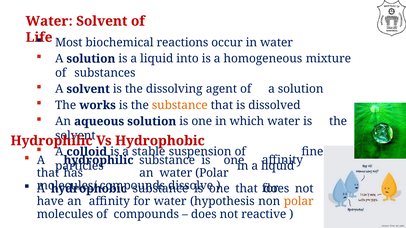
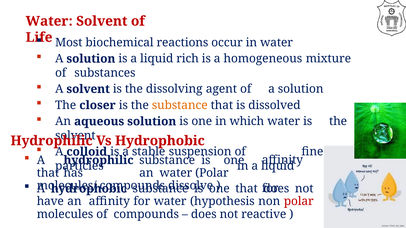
into: into -> rich (188, 59)
works: works -> closer (98, 105)
polar colour: orange -> red (299, 202)
